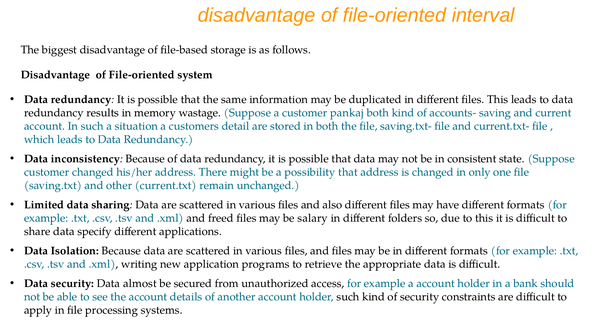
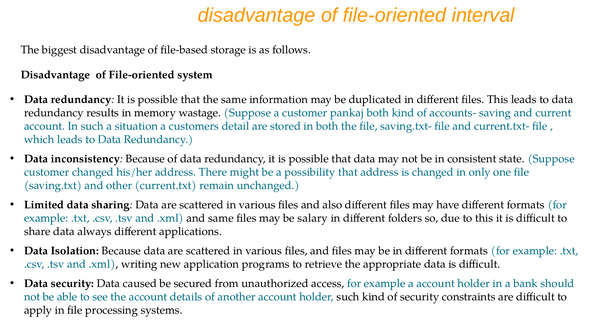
and freed: freed -> same (221, 218)
specify: specify -> always (95, 231)
almost: almost -> caused (140, 283)
